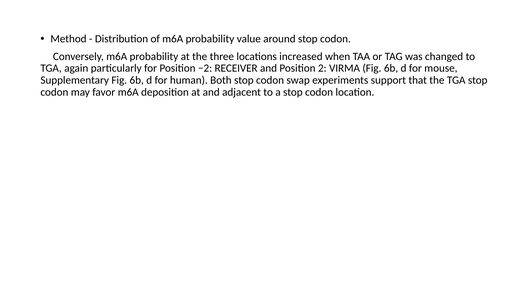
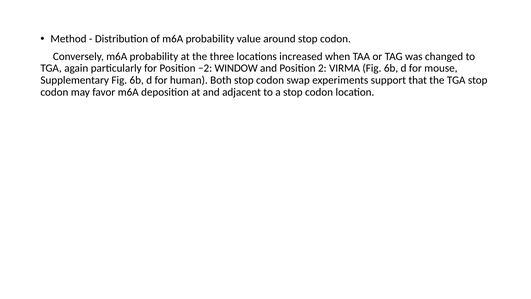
RECEIVER: RECEIVER -> WINDOW (236, 68)
